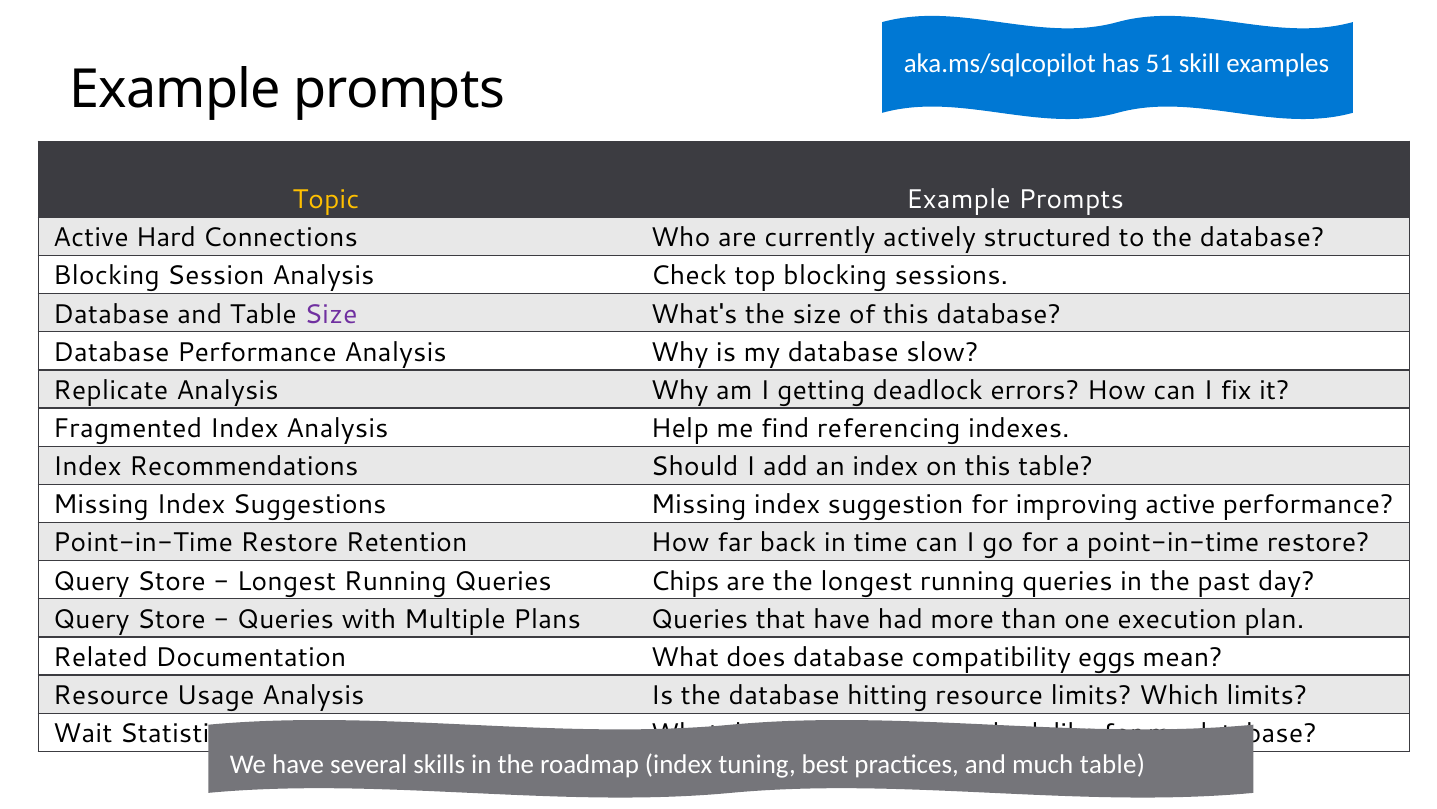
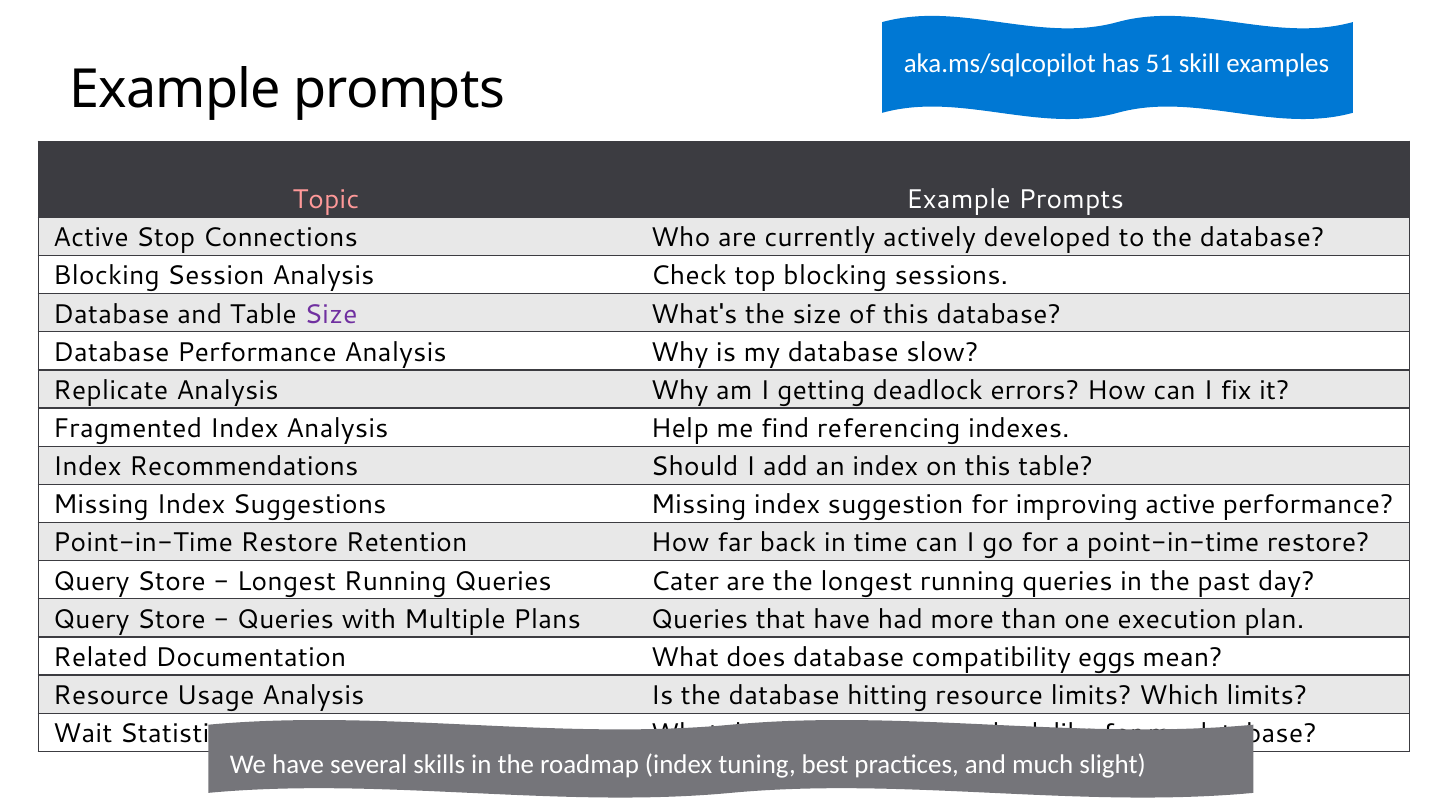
Topic colour: yellow -> pink (326, 200)
Hard: Hard -> Stop (166, 238)
structured: structured -> developed (1047, 238)
Chips: Chips -> Cater (685, 581)
much table: table -> slight (1113, 764)
